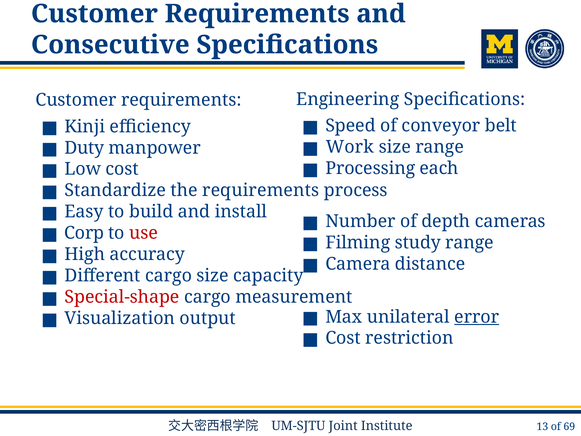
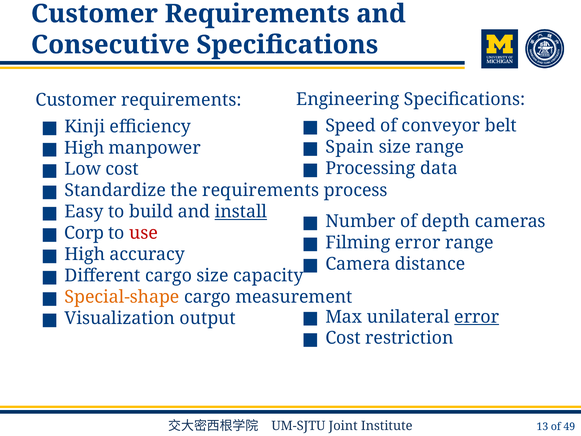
Work: Work -> Spain (350, 147)
Duty: Duty -> High (84, 148)
each: each -> data (439, 168)
install underline: none -> present (241, 212)
Filming study: study -> error (418, 242)
Special-shape colour: red -> orange (122, 297)
69: 69 -> 49 (569, 426)
